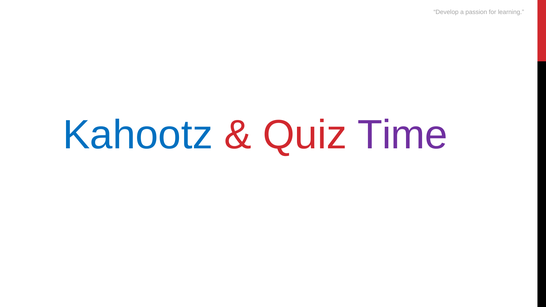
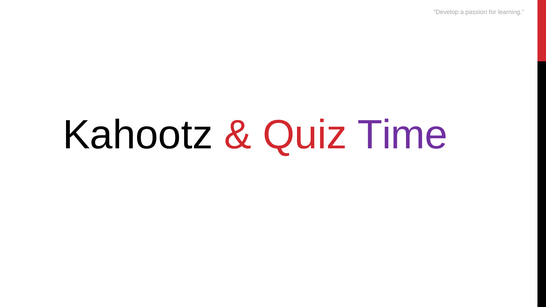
Kahootz colour: blue -> black (138, 135)
